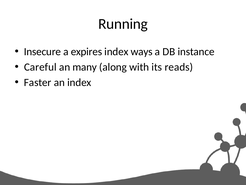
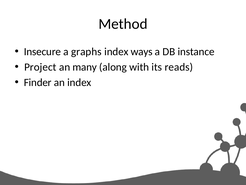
Running: Running -> Method (123, 24)
expires: expires -> graphs (86, 52)
Careful: Careful -> Project (40, 67)
Faster: Faster -> Finder (38, 82)
